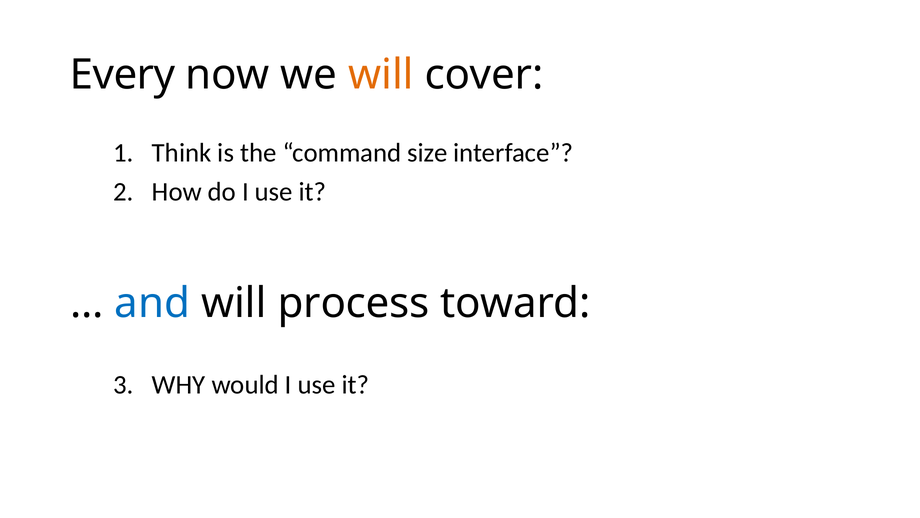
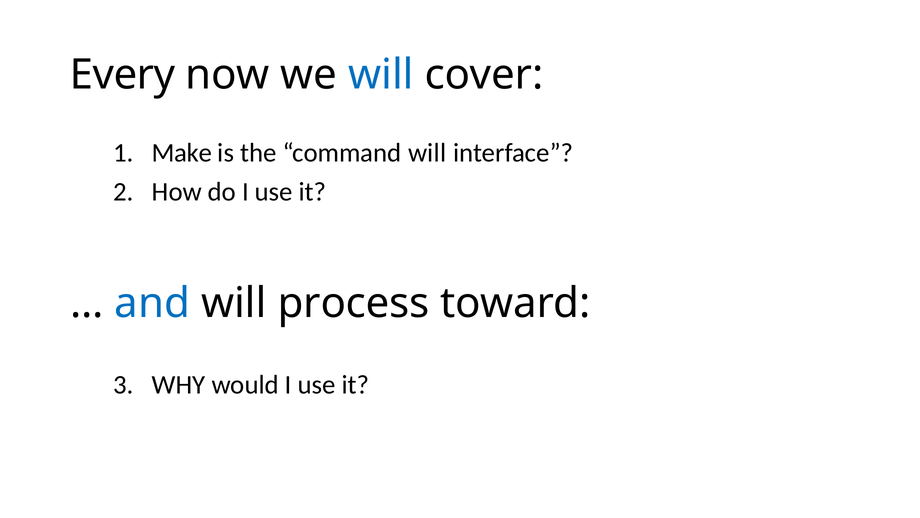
will colour: orange -> blue (381, 75)
Think: Think -> Make (182, 153)
command size: size -> will (427, 153)
